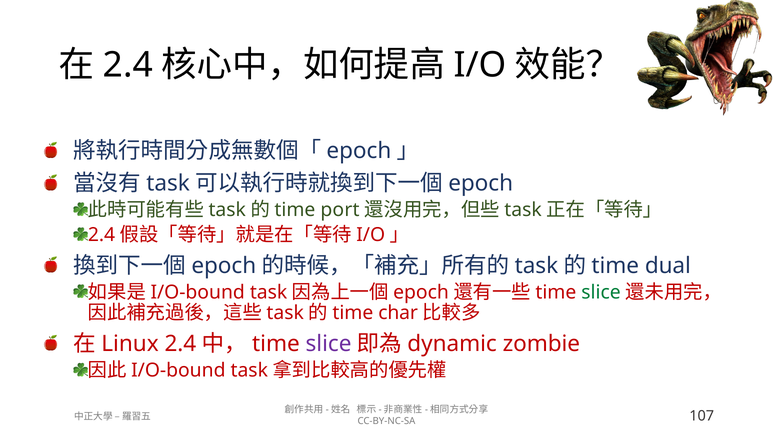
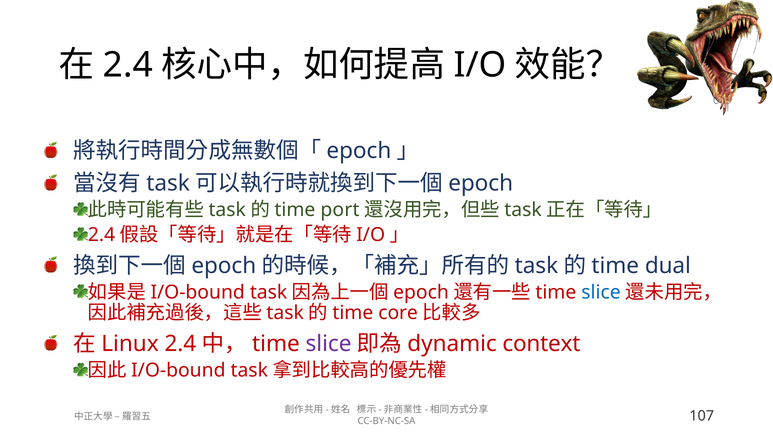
slice colour: green -> blue (601, 292)
char: char -> core (398, 313)
zombie: zombie -> context (541, 344)
